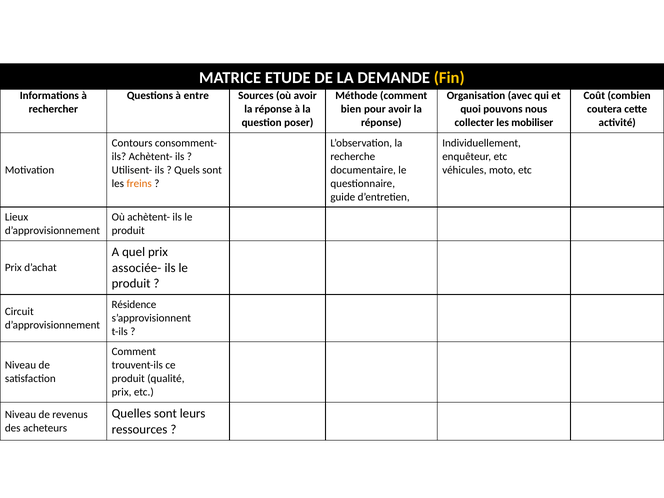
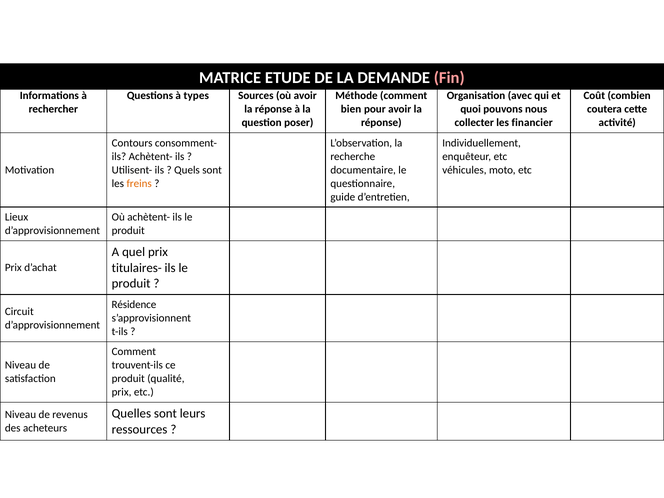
Fin colour: yellow -> pink (449, 78)
entre: entre -> types (196, 96)
mobiliser: mobiliser -> financier (532, 123)
associée-: associée- -> titulaires- (137, 268)
